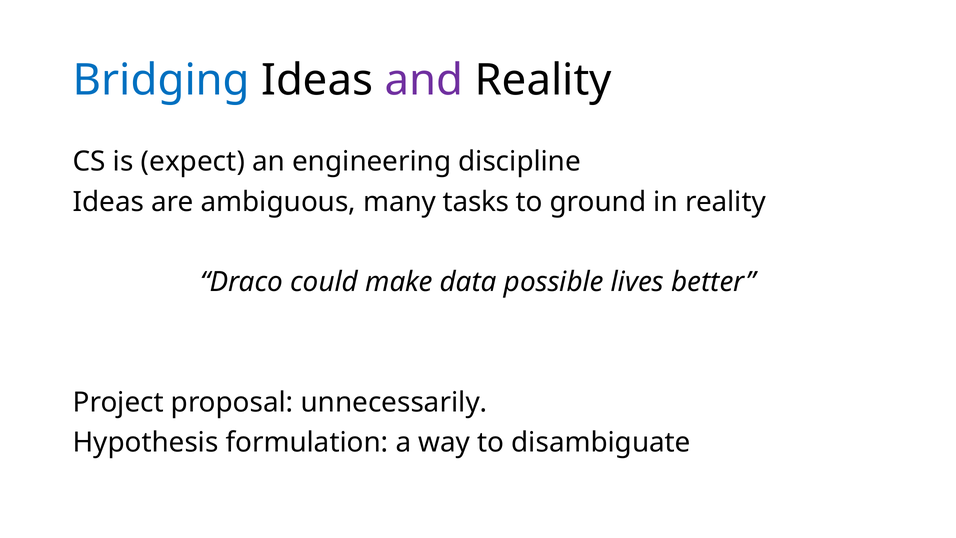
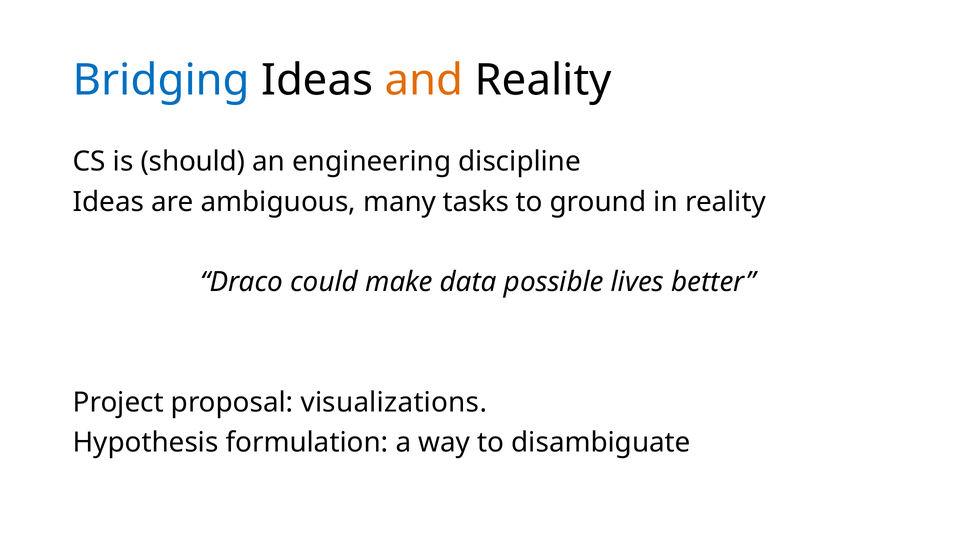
and colour: purple -> orange (424, 80)
expect: expect -> should (193, 162)
unnecessarily: unnecessarily -> visualizations (394, 402)
